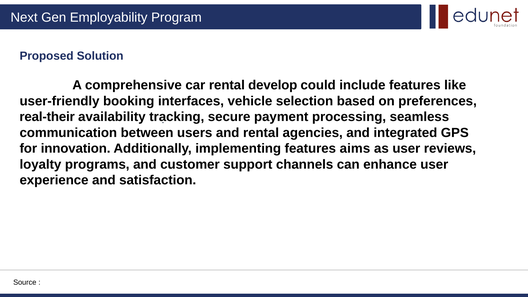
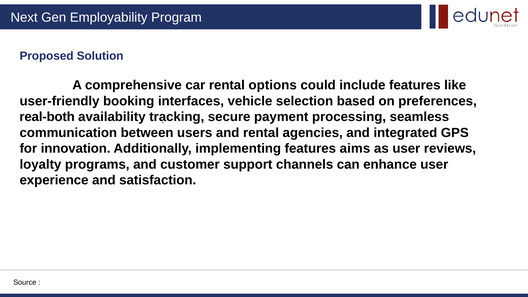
develop: develop -> options (273, 85)
real-their: real-their -> real-both (47, 117)
